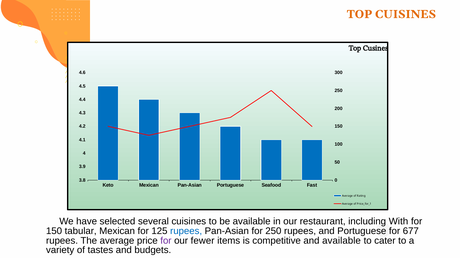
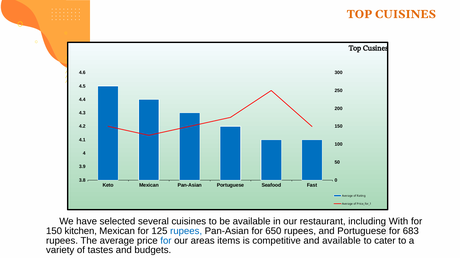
tabular: tabular -> kitchen (81, 232)
for 250: 250 -> 650 (273, 232)
677: 677 -> 683 (411, 232)
for colour: purple -> blue (166, 241)
fewer: fewer -> areas (203, 241)
